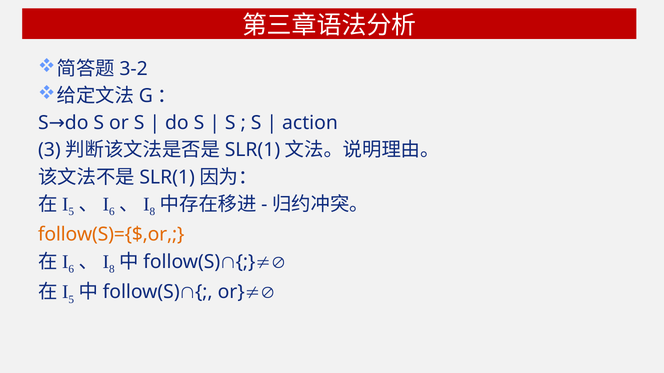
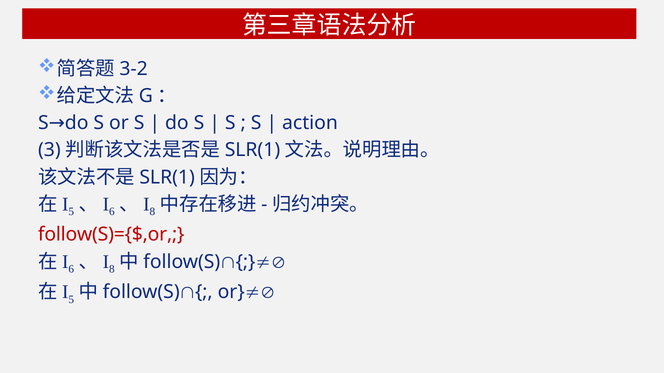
follow(S)={$,or colour: orange -> red (111, 235)
